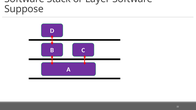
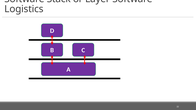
Suppose: Suppose -> Logistics (24, 9)
